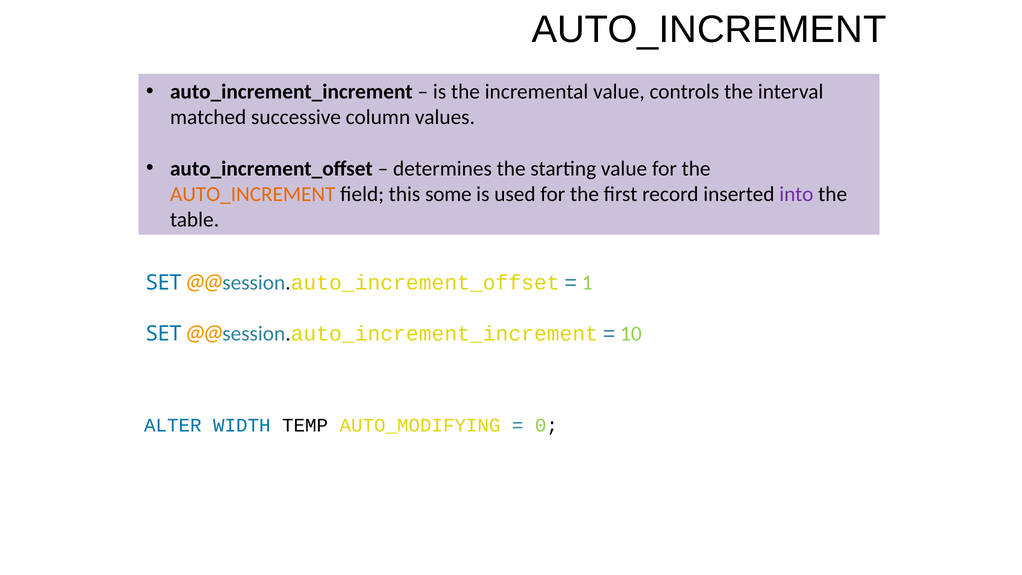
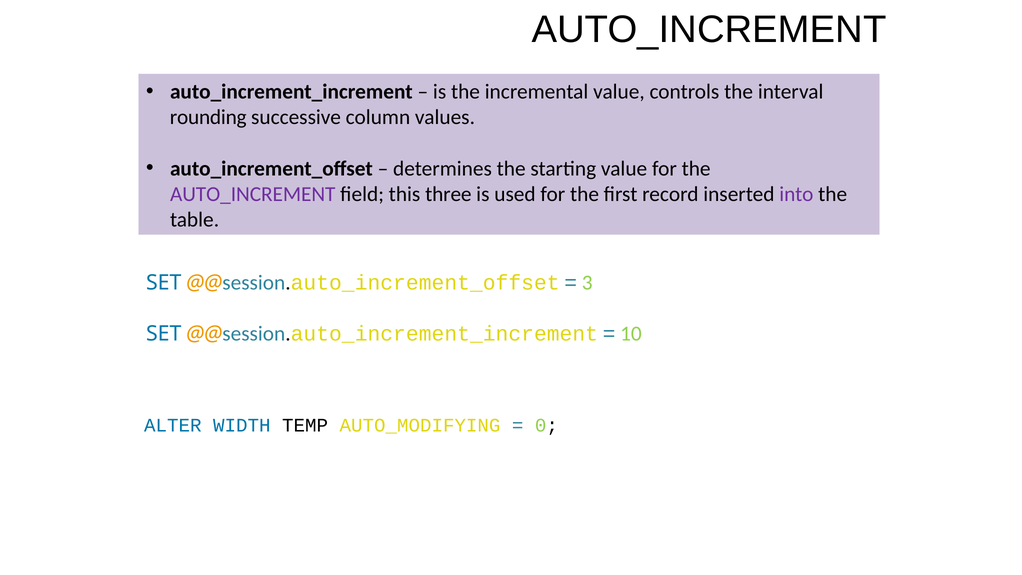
matched: matched -> rounding (208, 117)
AUTO_INCREMENT colour: orange -> purple (253, 194)
some: some -> three (448, 194)
1: 1 -> 3 (587, 283)
